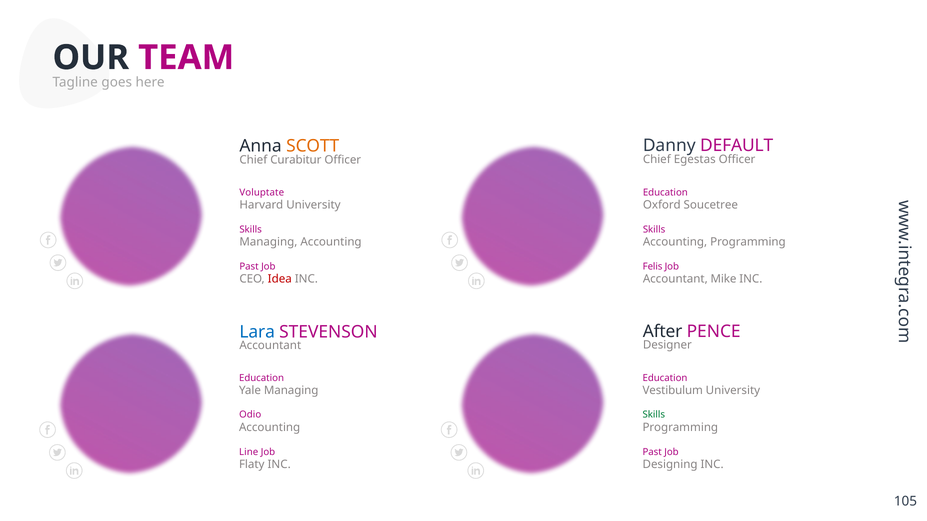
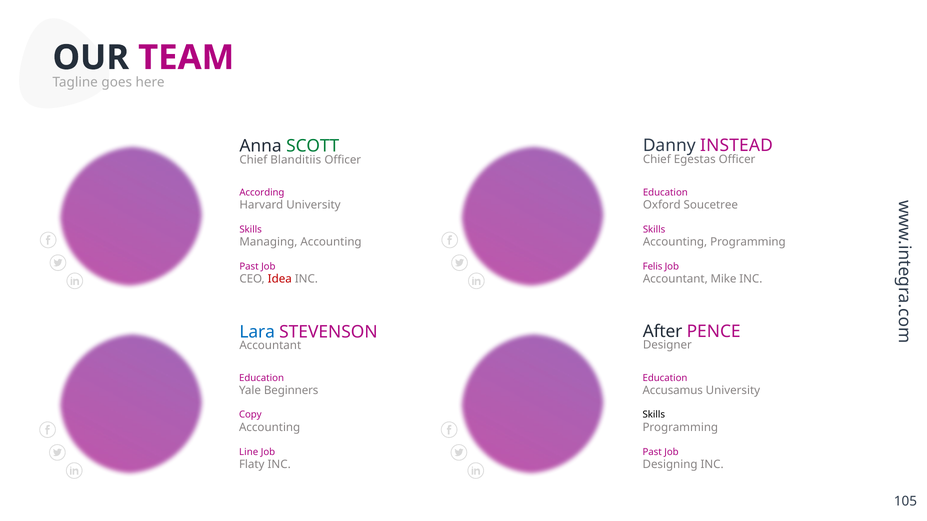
DEFAULT: DEFAULT -> INSTEAD (736, 146)
SCOTT colour: orange -> green (313, 146)
Curabitur: Curabitur -> Blanditiis (296, 160)
Voluptate: Voluptate -> According (262, 193)
Yale Managing: Managing -> Beginners (291, 391)
Vestibulum: Vestibulum -> Accusamus (673, 391)
Odio: Odio -> Copy (250, 415)
Skills colour: green -> black (654, 415)
